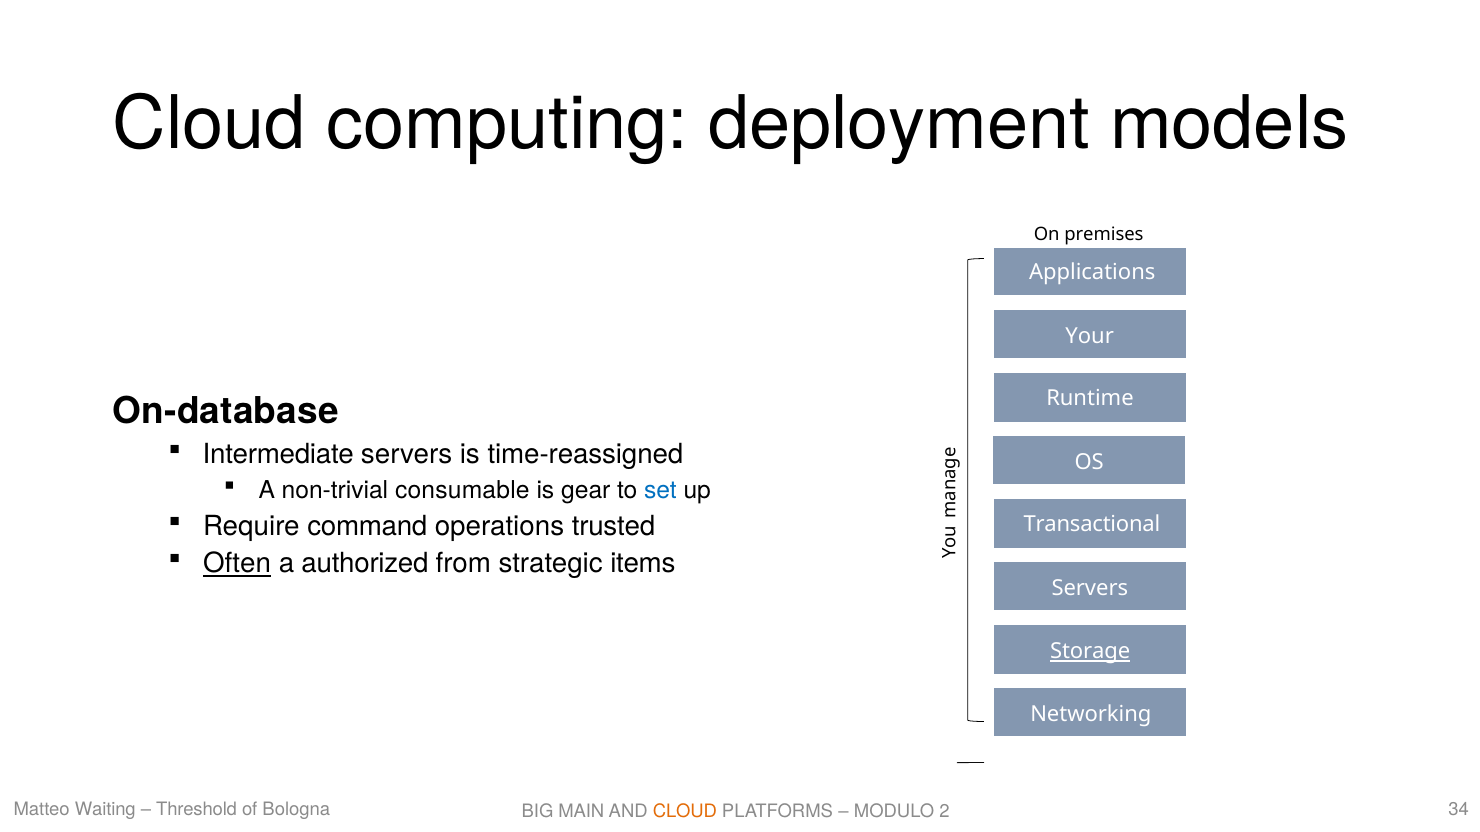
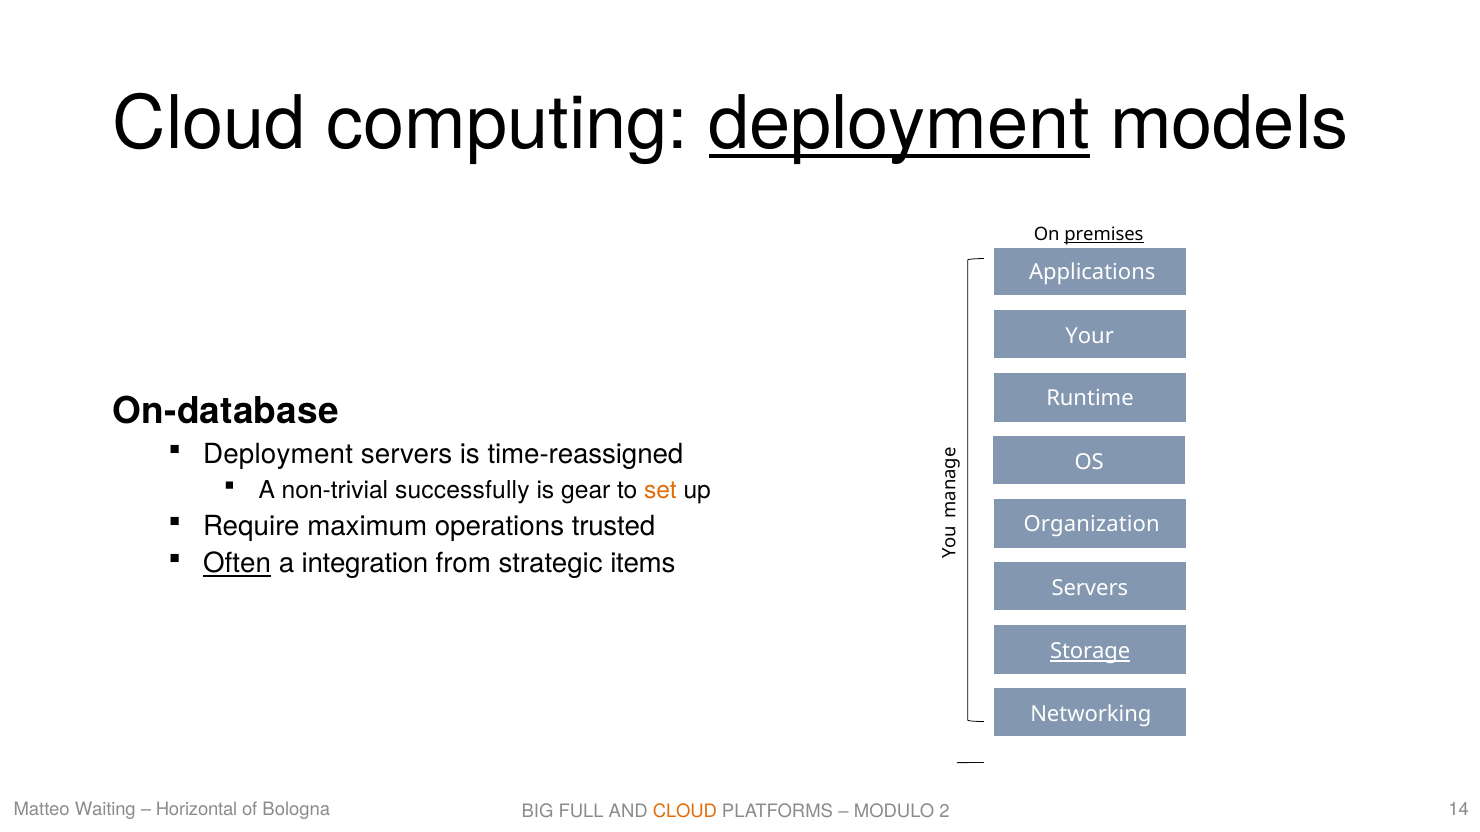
deployment underline: none -> present (899, 124)
premises underline: none -> present (1104, 234)
Intermediate: Intermediate -> Deployment (278, 455)
consumable: consumable -> successfully (462, 490)
set colour: blue -> orange (661, 490)
command: command -> maximum (367, 526)
Transactional: Transactional -> Organization (1092, 525)
authorized: authorized -> integration (365, 564)
Threshold: Threshold -> Horizontal (197, 809)
34: 34 -> 14 (1459, 809)
MAIN: MAIN -> FULL (581, 812)
